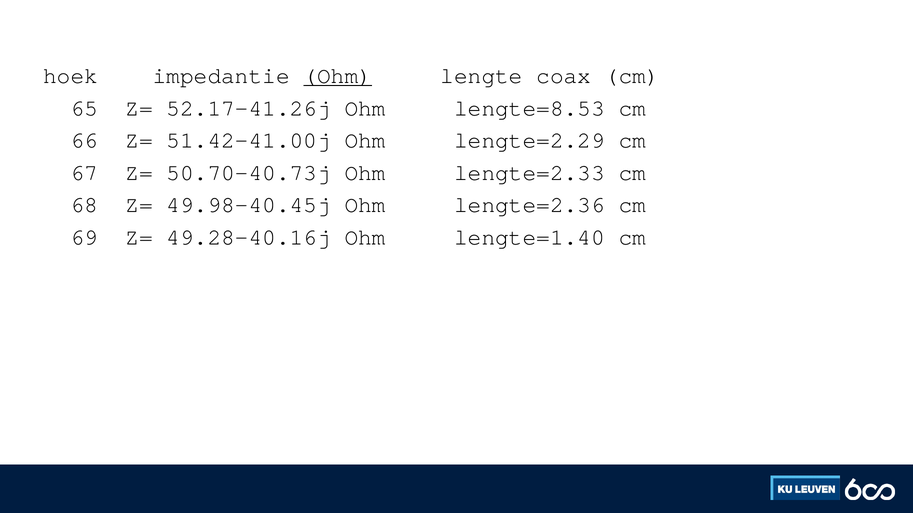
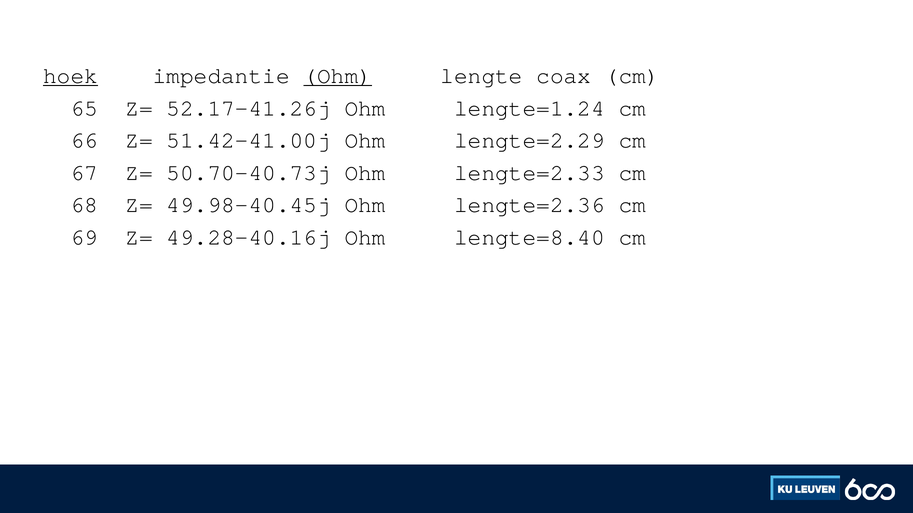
hoek underline: none -> present (71, 76)
lengte=8.53: lengte=8.53 -> lengte=1.24 (529, 108)
lengte=1.40: lengte=1.40 -> lengte=8.40 (529, 238)
